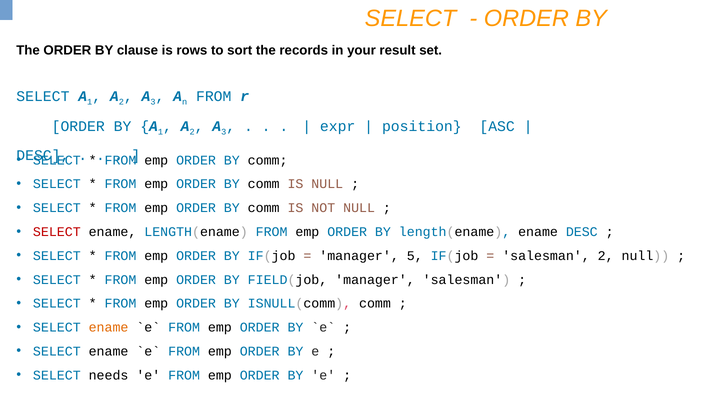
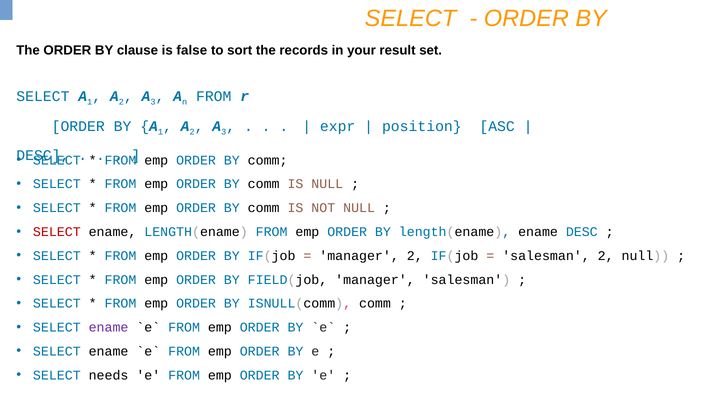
rows: rows -> false (192, 50)
manager 5: 5 -> 2 (415, 256)
ename colour: orange -> purple (109, 327)
